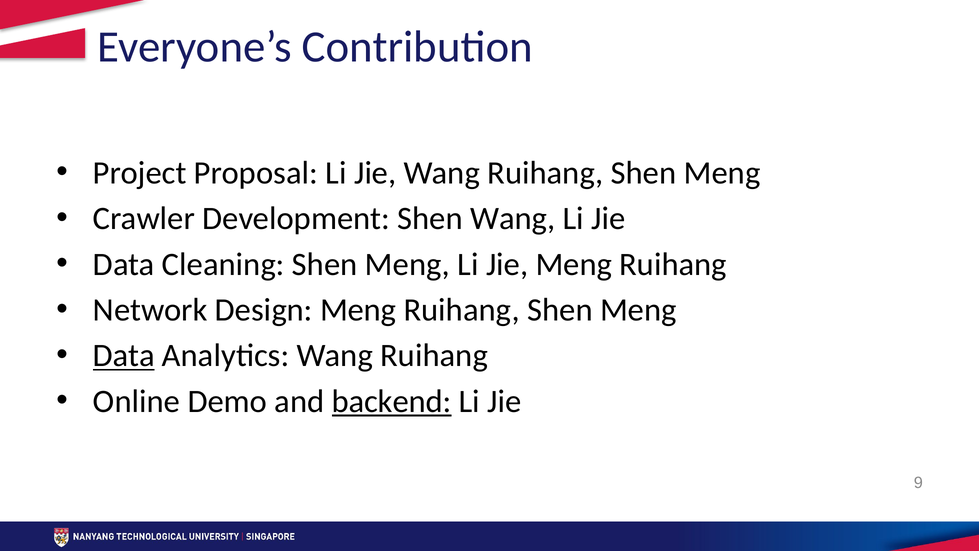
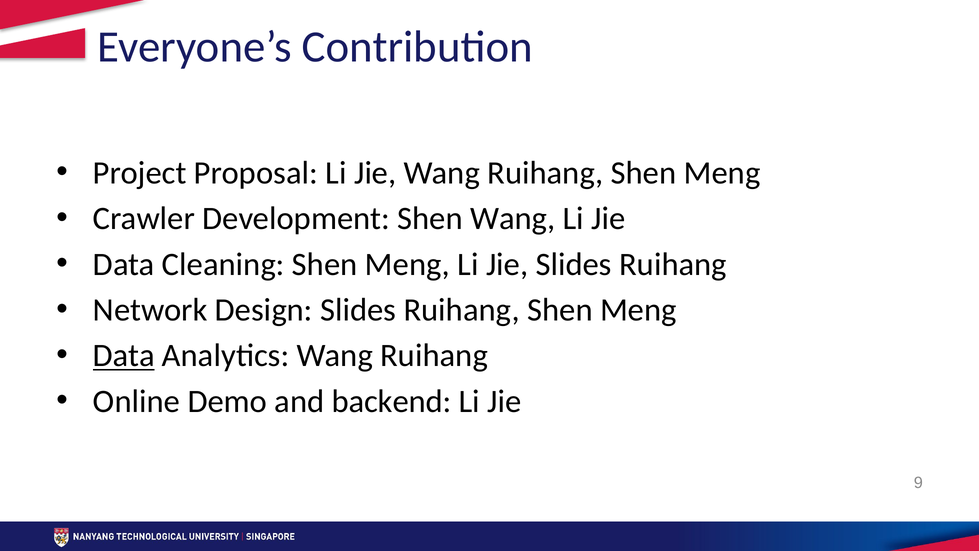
Jie Meng: Meng -> Slides (574, 264)
Design Meng: Meng -> Slides (358, 310)
backend underline: present -> none (392, 401)
